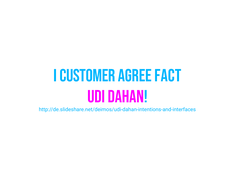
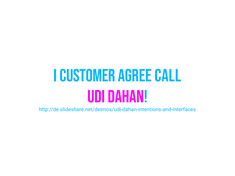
fact: fact -> call (168, 76)
